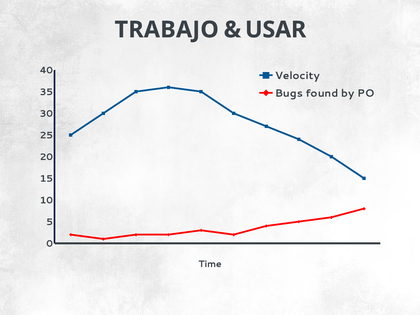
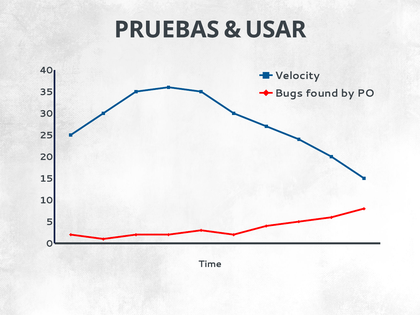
TRABAJO: TRABAJO -> PRUEBAS (167, 30)
